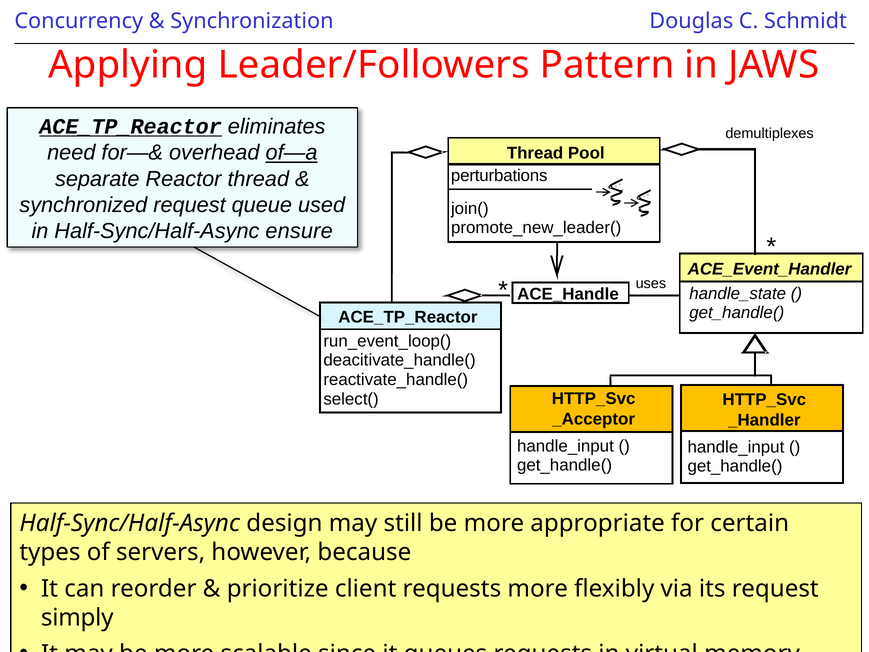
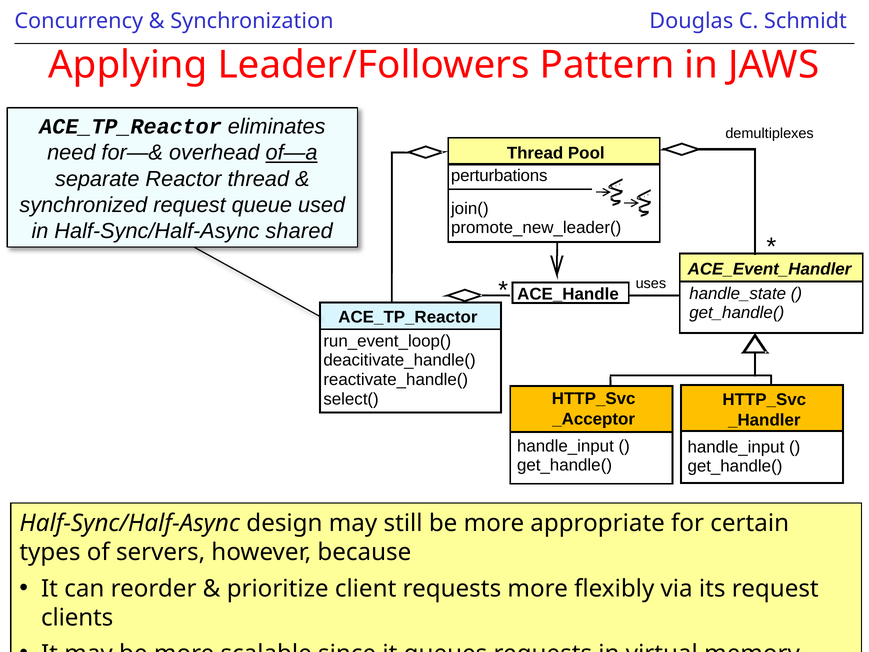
ACE_TP_Reactor underline: present -> none (131, 127)
ensure: ensure -> shared (299, 231)
simply: simply -> clients (77, 617)
